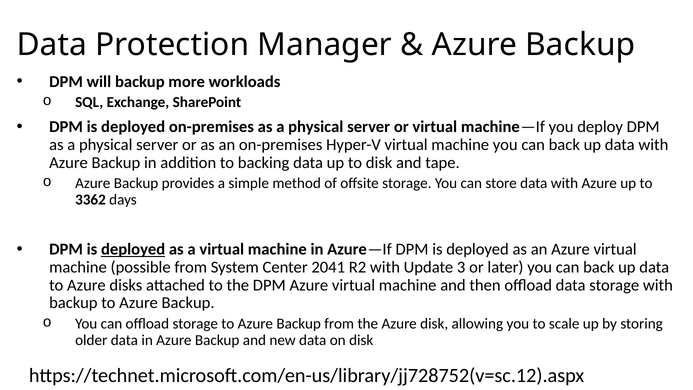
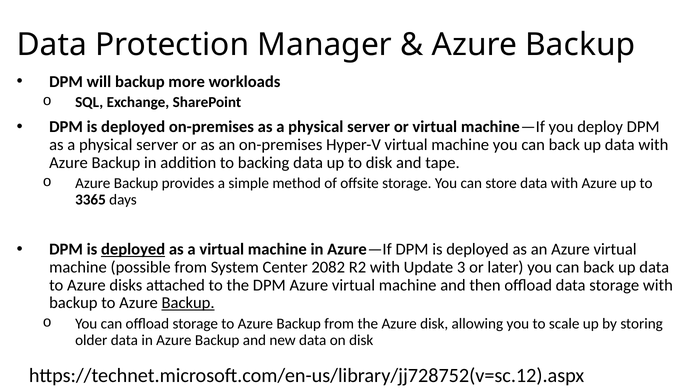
3362: 3362 -> 3365 (90, 200)
2041: 2041 -> 2082 (328, 267)
Backup underline: none -> present (188, 303)
